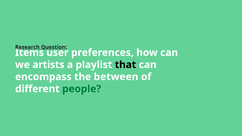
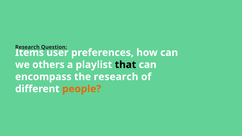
artists: artists -> others (48, 65)
the between: between -> research (116, 77)
people colour: green -> orange (82, 89)
